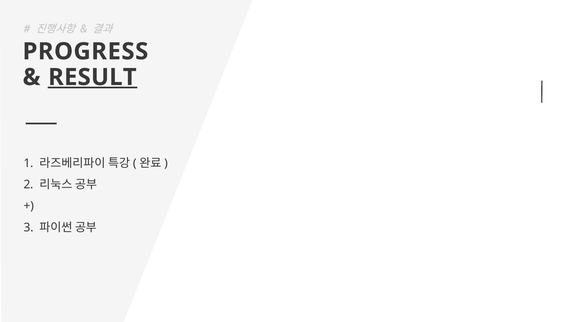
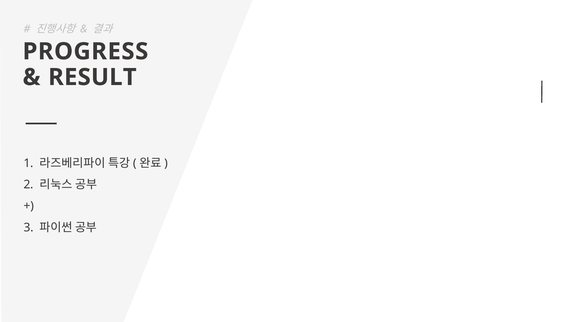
RESULT underline: present -> none (92, 77)
